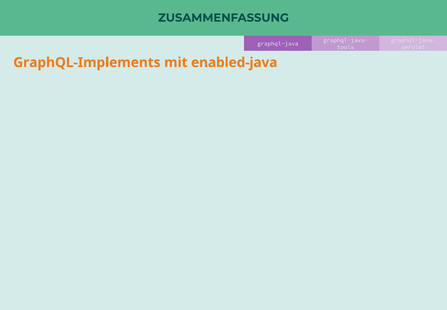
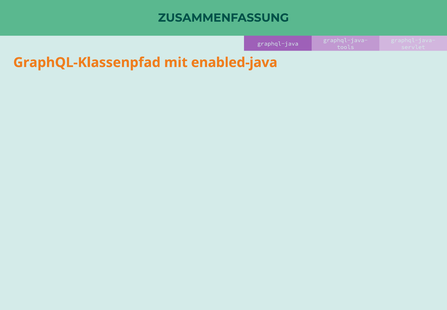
GraphQL-Implements: GraphQL-Implements -> GraphQL-Klassenpfad (87, 62)
